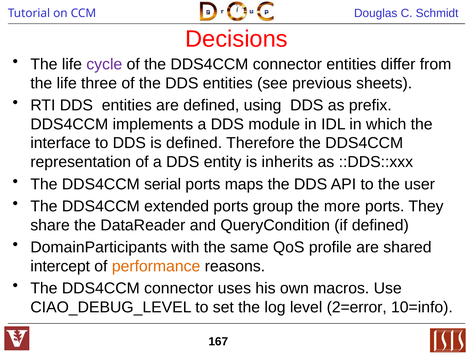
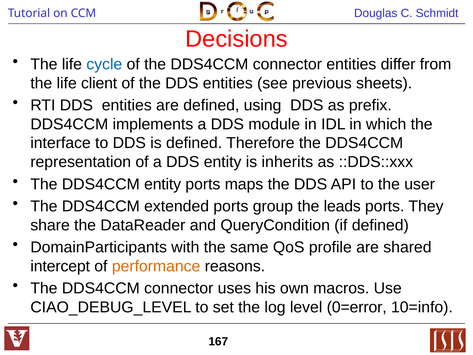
cycle colour: purple -> blue (104, 64)
three: three -> client (99, 83)
DDS4CCM serial: serial -> entity (163, 184)
more: more -> leads (342, 206)
2=error: 2=error -> 0=error (357, 307)
